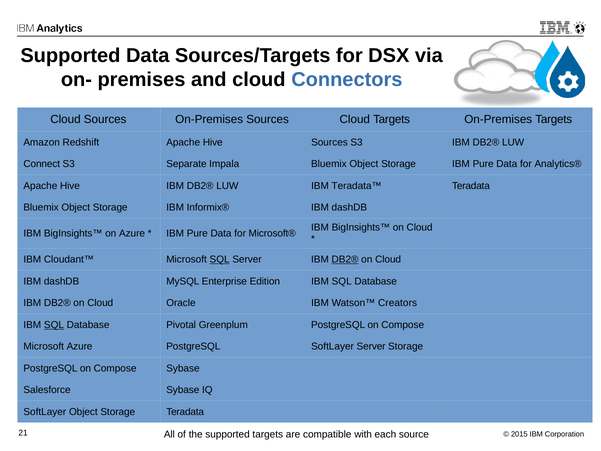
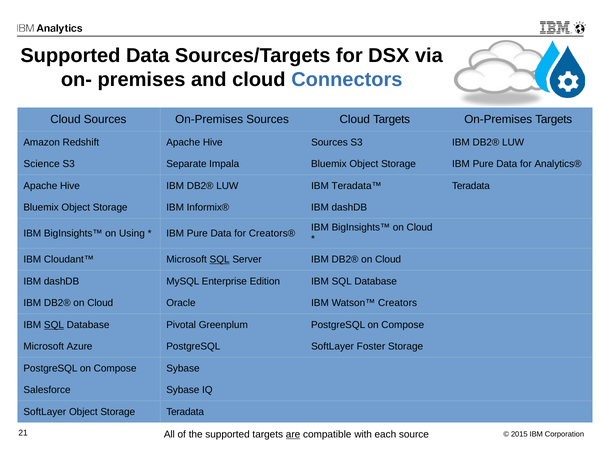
Connect: Connect -> Science (42, 164)
on Azure: Azure -> Using (132, 233)
Microsoft®: Microsoft® -> Creators® (272, 233)
DB2® underline: present -> none (345, 259)
SoftLayer Server: Server -> Foster (371, 346)
are underline: none -> present (293, 434)
